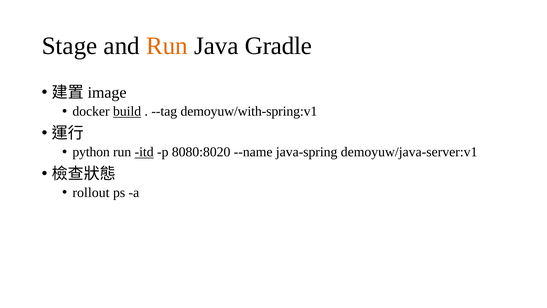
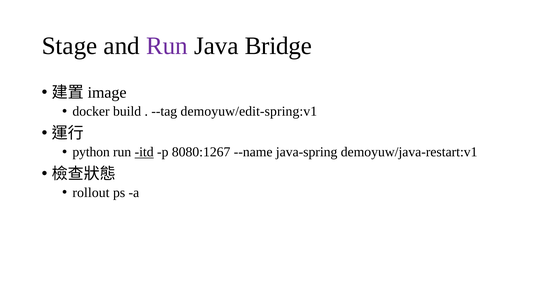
Run colour: orange -> purple (167, 46)
Gradle: Gradle -> Bridge (278, 46)
build underline: present -> none (127, 111)
demoyuw/with-spring:v1: demoyuw/with-spring:v1 -> demoyuw/edit-spring:v1 (249, 111)
8080:8020: 8080:8020 -> 8080:1267 (201, 152)
demoyuw/java-server:v1: demoyuw/java-server:v1 -> demoyuw/java-restart:v1 (409, 152)
